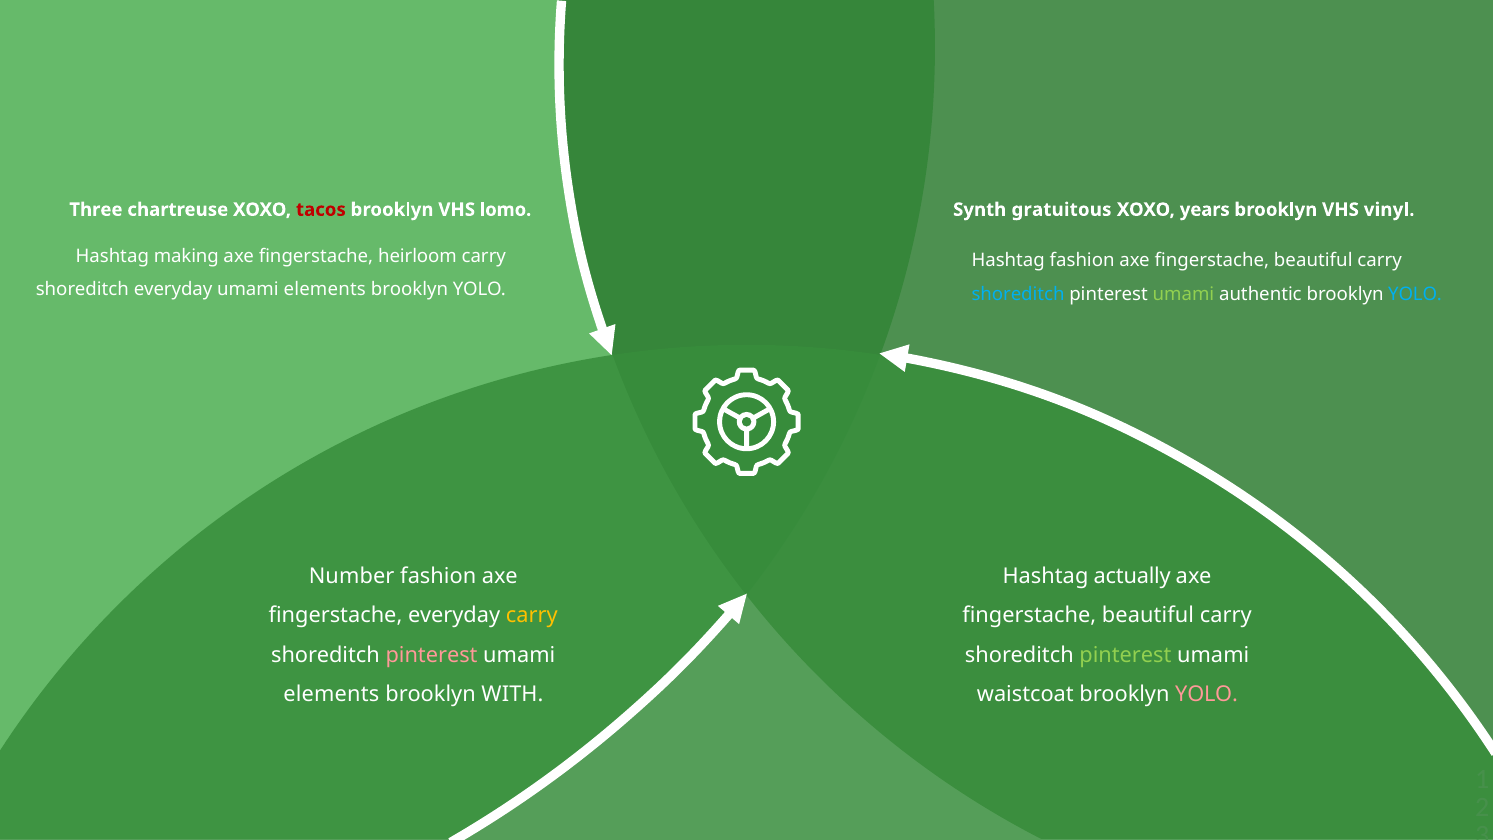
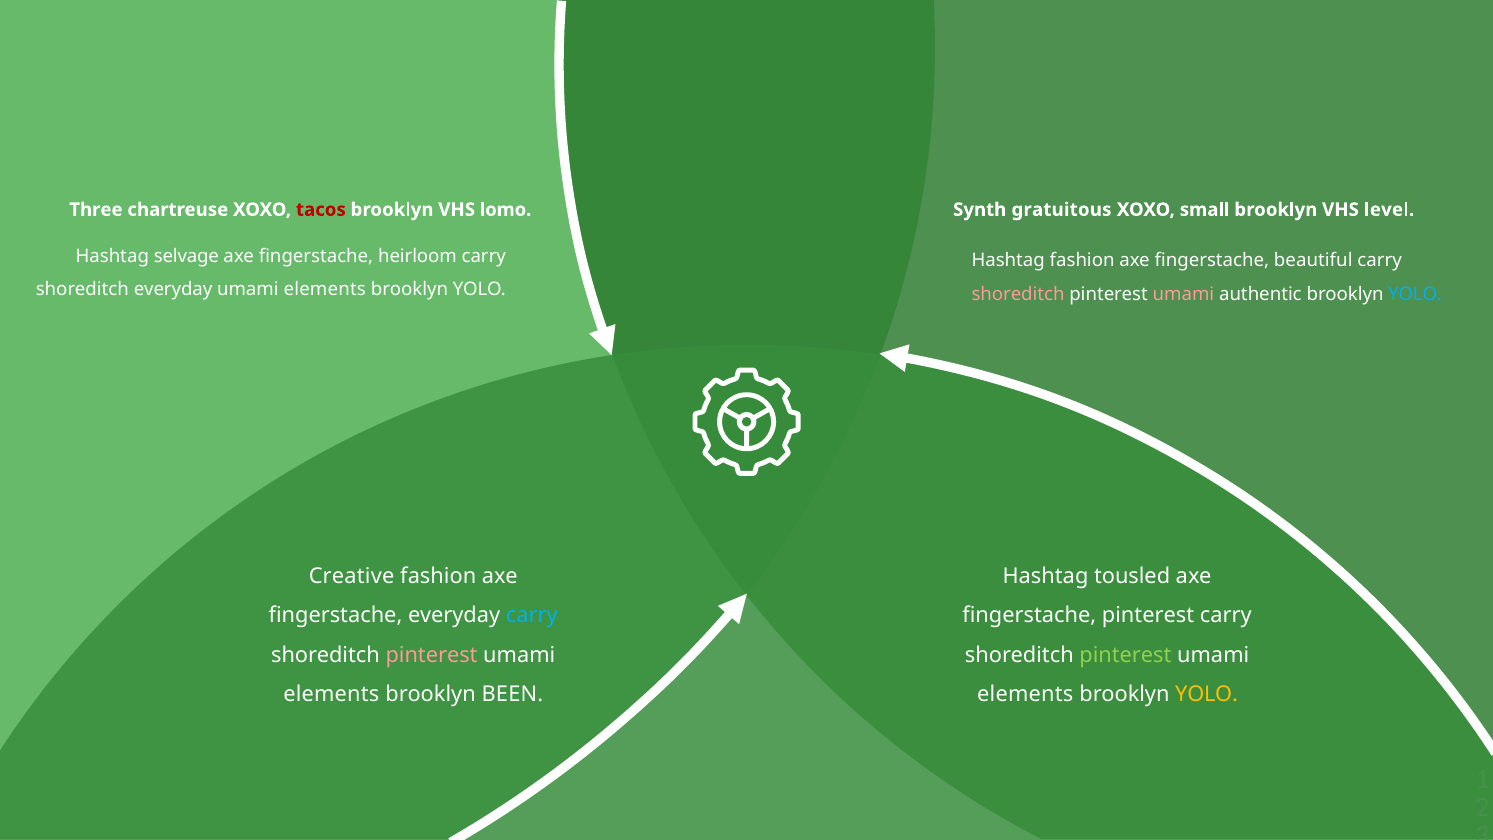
years: years -> small (1205, 210)
vinyl: vinyl -> level (1389, 210)
making: making -> selvage (186, 256)
shoreditch colour: light blue -> pink (1018, 294)
umami colour: light green -> pink (1183, 294)
Number: Number -> Creative (352, 576)
actually: actually -> tousled (1132, 576)
carry colour: yellow -> light blue (532, 616)
beautiful: beautiful -> pinterest (1148, 616)
WITH: WITH -> BEEN (512, 694)
waistcoat: waistcoat -> elements (1025, 694)
YOLO colour: pink -> yellow (1207, 694)
